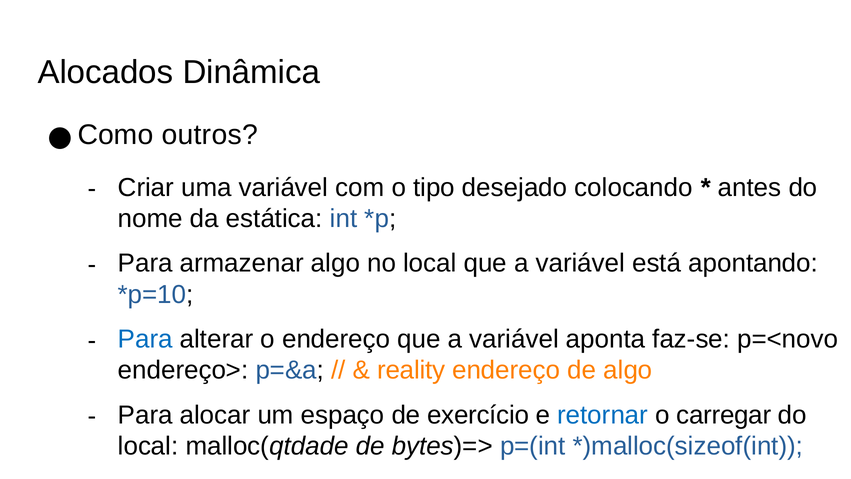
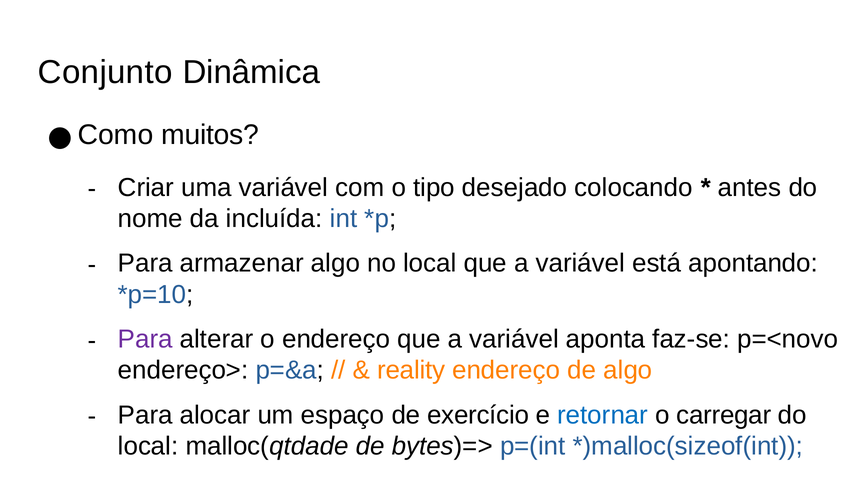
Alocados: Alocados -> Conjunto (105, 72)
outros: outros -> muitos (210, 135)
estática: estática -> incluída (274, 219)
Para colour: blue -> purple (145, 339)
